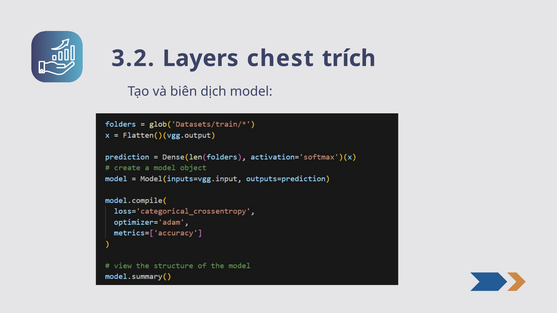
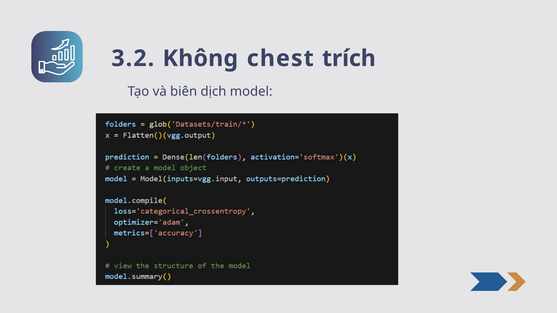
Layers: Layers -> Không (200, 58)
